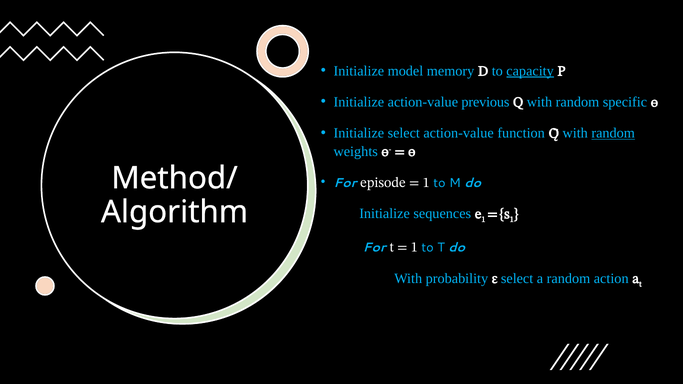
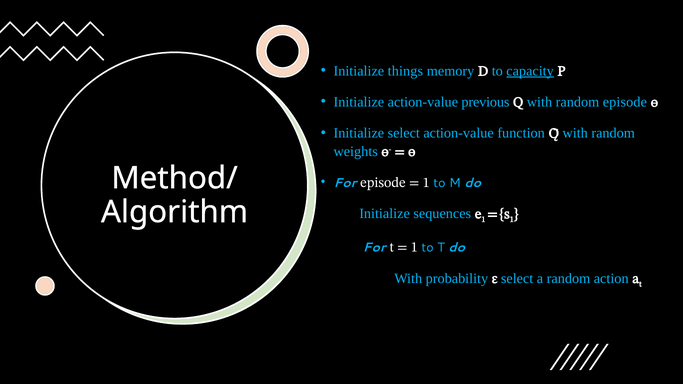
model: model -> things (405, 71)
random specific: specific -> episode (625, 102)
random underline: present -> none (613, 133)
